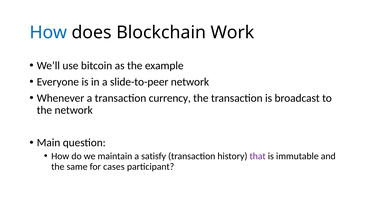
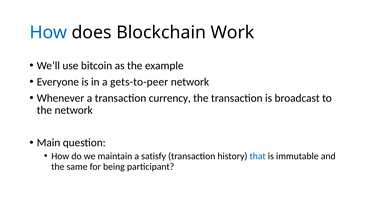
slide-to-peer: slide-to-peer -> gets-to-peer (139, 82)
that colour: purple -> blue (258, 156)
cases: cases -> being (114, 166)
